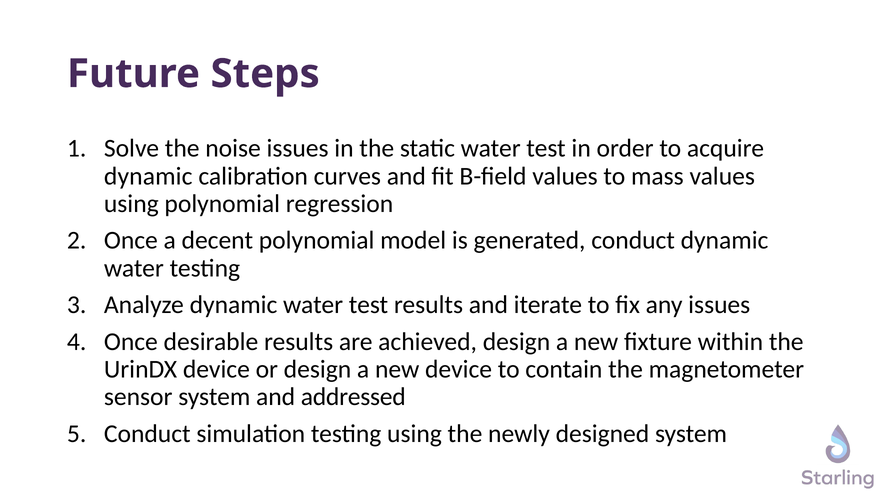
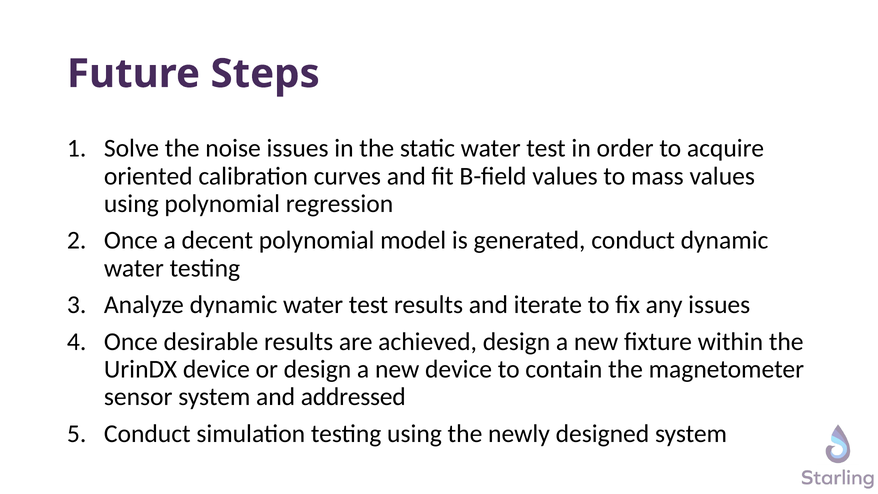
dynamic: dynamic -> oriented (148, 176)
